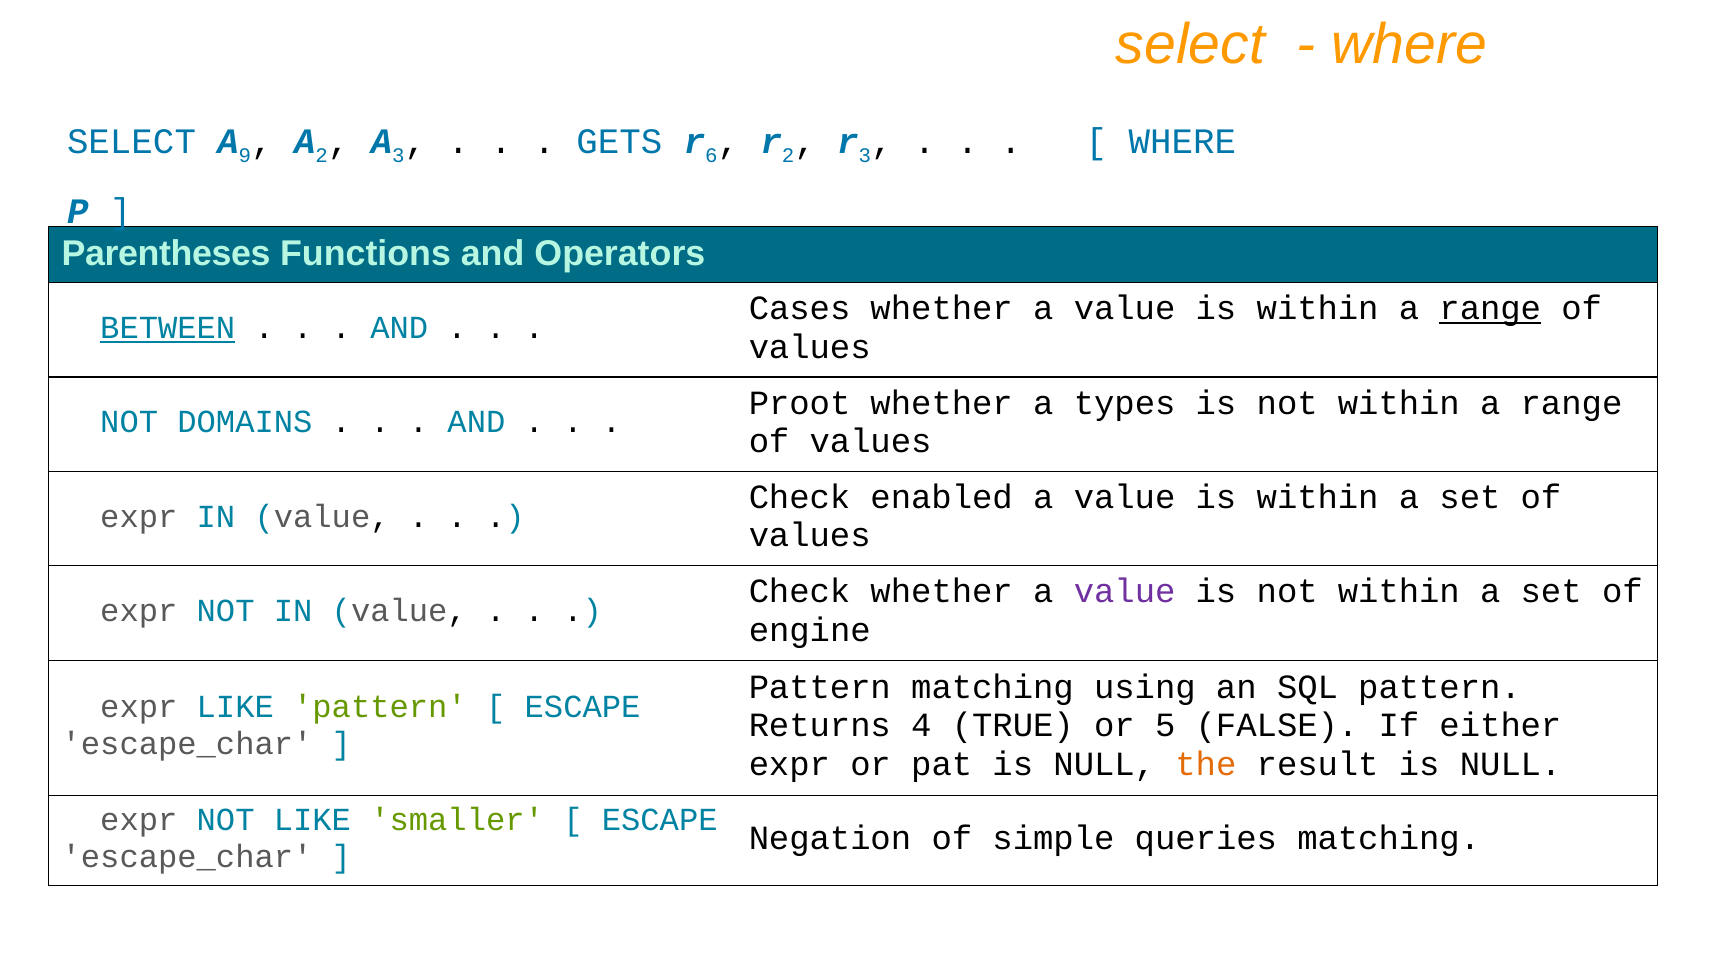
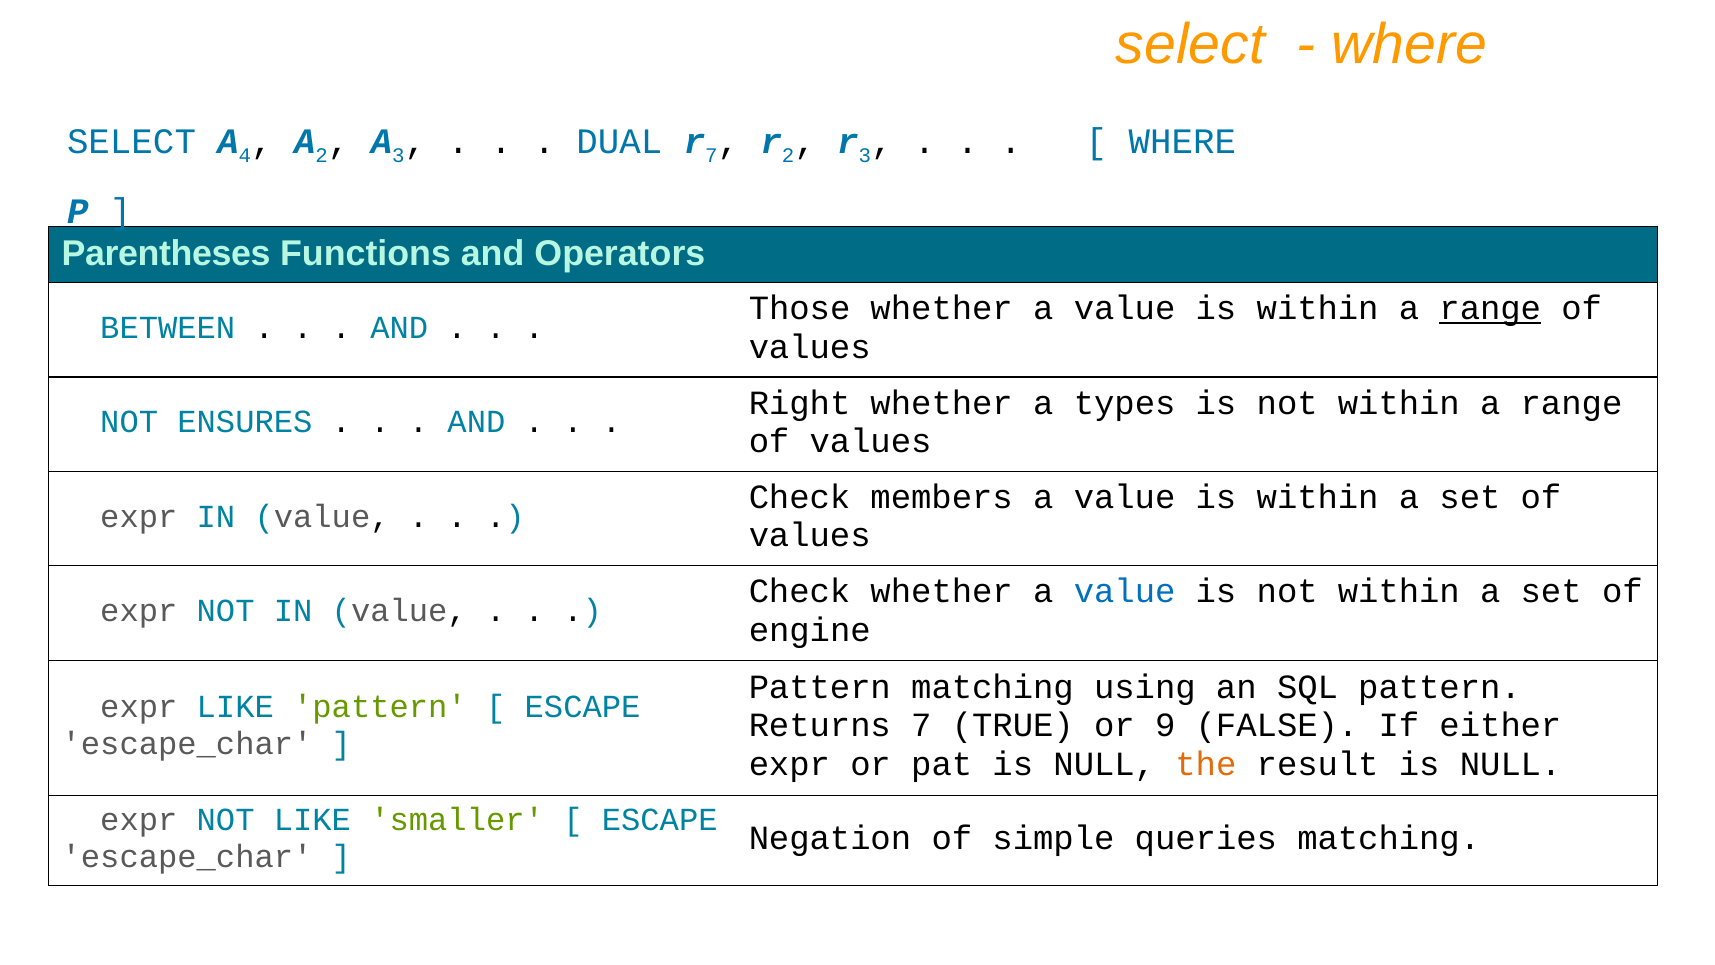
9: 9 -> 4 (245, 155)
GETS: GETS -> DUAL (619, 142)
6: 6 -> 7 (711, 155)
Cases: Cases -> Those (800, 308)
BETWEEN underline: present -> none (168, 328)
Proot: Proot -> Right (800, 403)
DOMAINS: DOMAINS -> ENSURES (245, 422)
enabled: enabled -> members (942, 497)
value colour: purple -> blue (1125, 591)
Returns 4: 4 -> 7 (921, 725)
5: 5 -> 9 (1165, 725)
